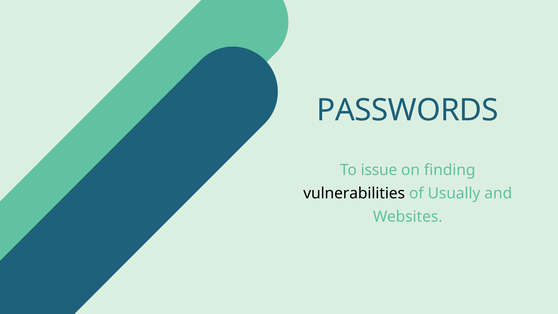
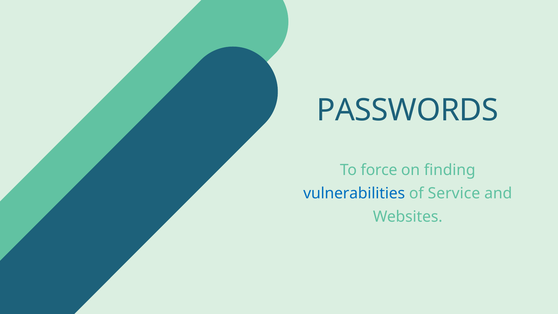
issue: issue -> force (379, 170)
vulnerabilities colour: black -> blue (354, 193)
Usually: Usually -> Service (454, 193)
